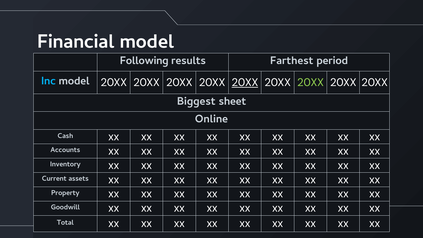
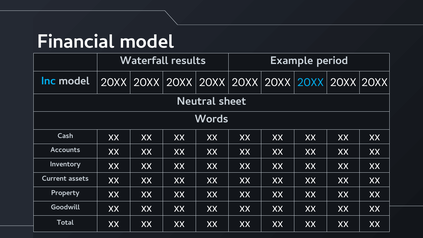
Following: Following -> Waterfall (144, 61)
Farthest: Farthest -> Example (292, 61)
20XX underline: present -> none (245, 83)
20XX colour: light green -> light blue (310, 83)
Biggest: Biggest -> Neutral (196, 101)
Online: Online -> Words (211, 119)
